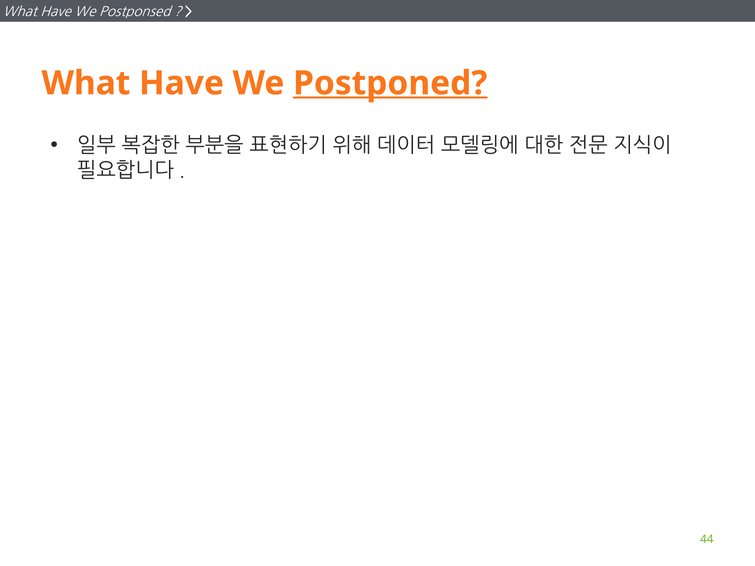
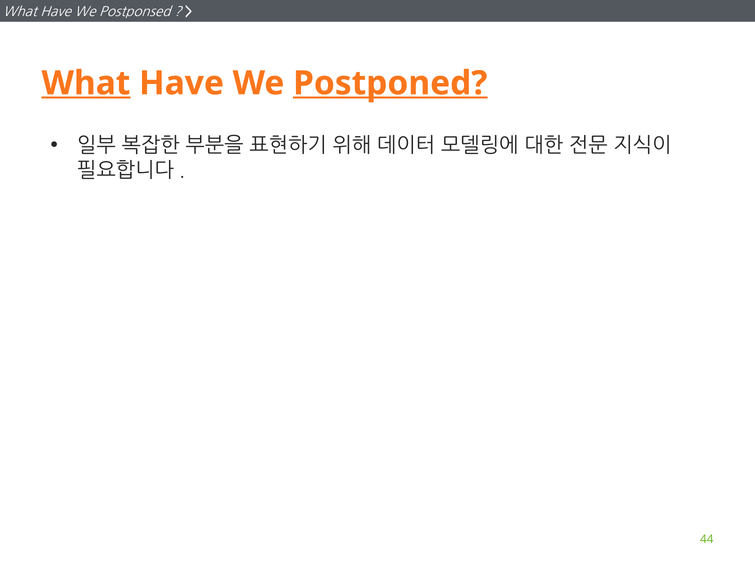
What underline: none -> present (86, 83)
